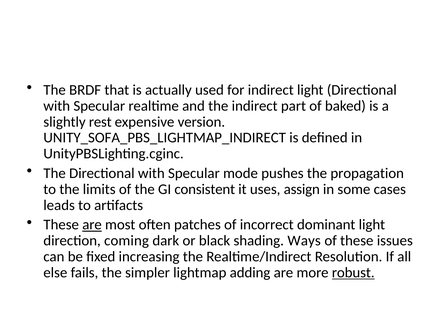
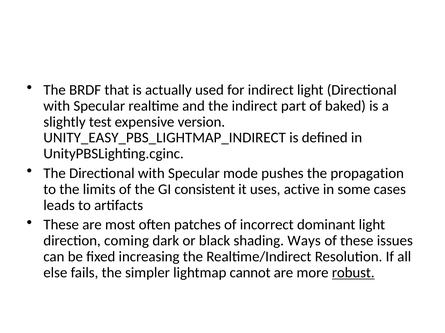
rest: rest -> test (100, 122)
UNITY_SOFA_PBS_LIGHTMAP_INDIRECT: UNITY_SOFA_PBS_LIGHTMAP_INDIRECT -> UNITY_EASY_PBS_LIGHTMAP_INDIRECT (165, 138)
assign: assign -> active (302, 190)
are underline: present -> none (92, 225)
adding: adding -> cannot (250, 273)
